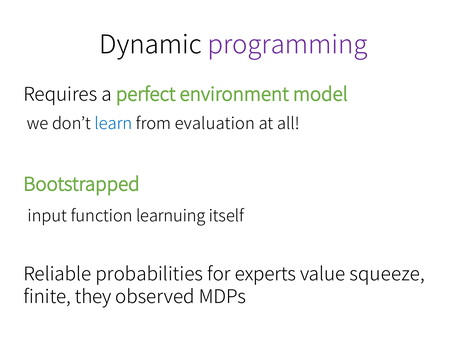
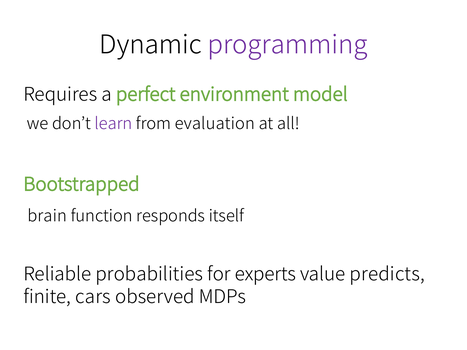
learn colour: blue -> purple (113, 124)
input: input -> brain (47, 216)
learnuing: learnuing -> responds (171, 216)
squeeze: squeeze -> predicts (387, 275)
they: they -> cars (93, 297)
